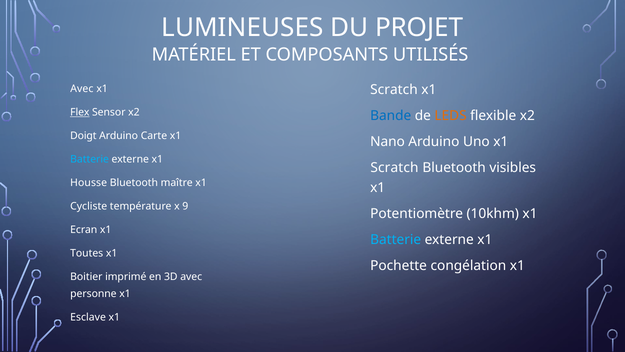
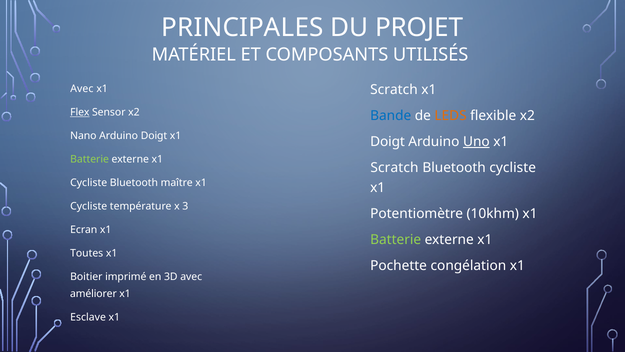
LUMINEUSES: LUMINEUSES -> PRINCIPALES (242, 28)
Doigt: Doigt -> Nano (83, 136)
Arduino Carte: Carte -> Doigt (154, 136)
Nano: Nano -> Doigt (388, 142)
Uno underline: none -> present (476, 142)
Batterie colour: light blue -> light green (90, 159)
Bluetooth visibles: visibles -> cycliste (513, 167)
Housse: Housse -> Cycliste (89, 183)
9: 9 -> 3 (185, 206)
Batterie colour: light blue -> light green (396, 239)
personne: personne -> améliorer (93, 293)
